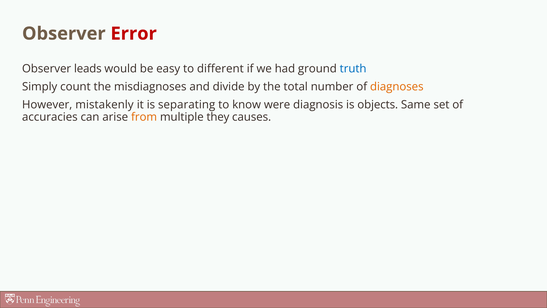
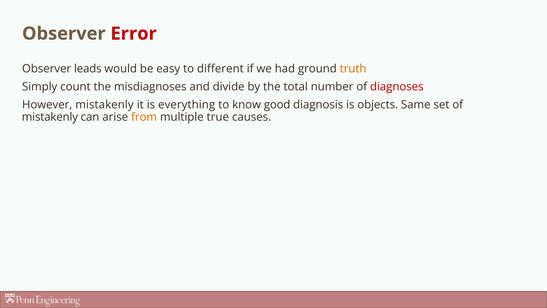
truth colour: blue -> orange (353, 69)
diagnoses colour: orange -> red (397, 87)
separating: separating -> everything (187, 105)
were: were -> good (277, 105)
accuracies: accuracies -> mistakenly (50, 117)
they: they -> true (218, 117)
